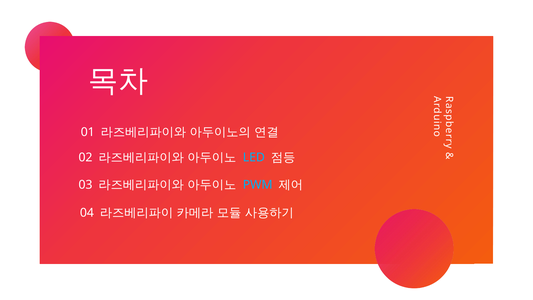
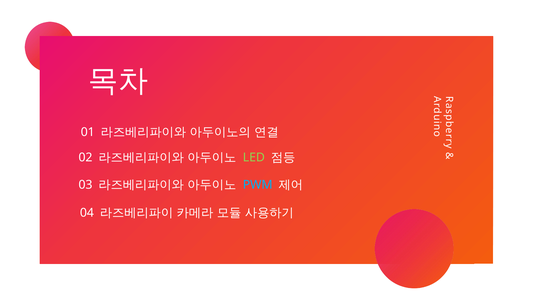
LED colour: light blue -> light green (254, 157)
